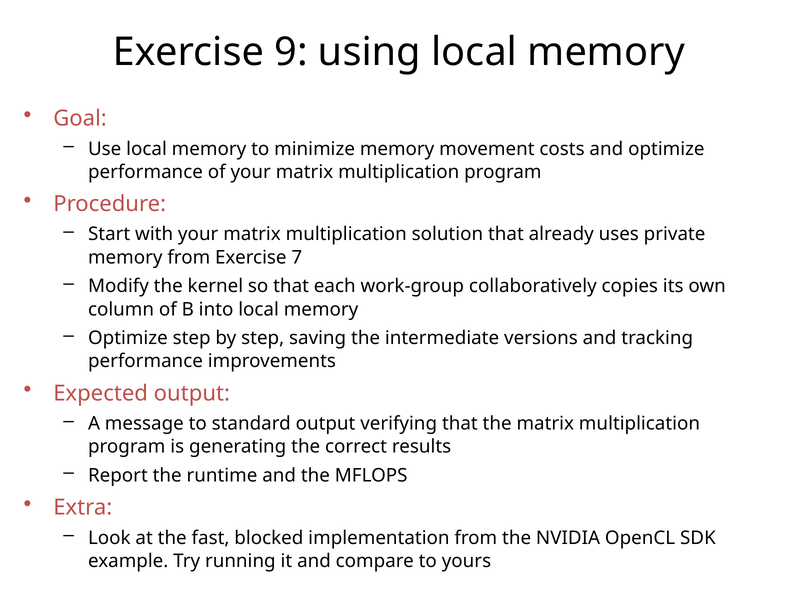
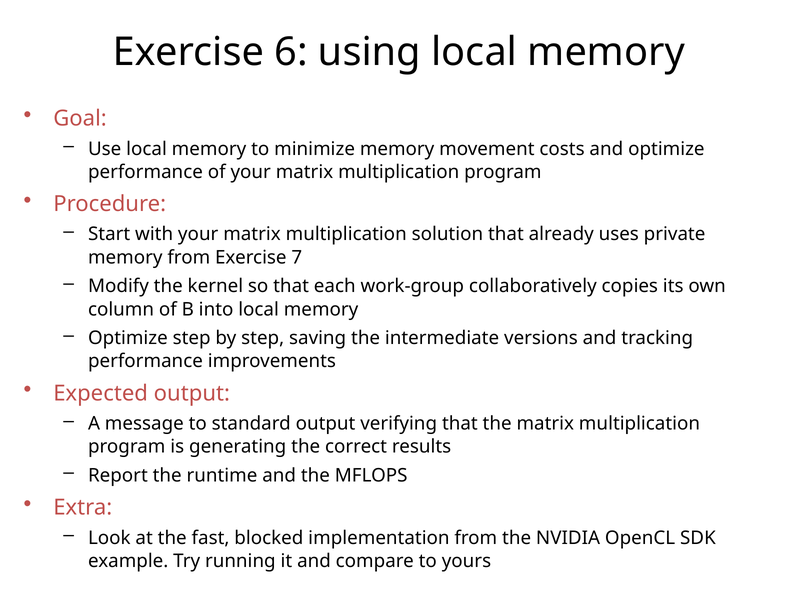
9: 9 -> 6 (291, 52)
